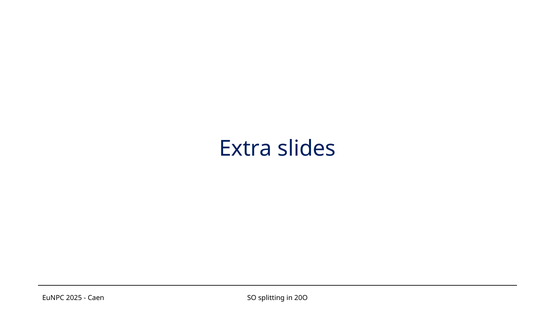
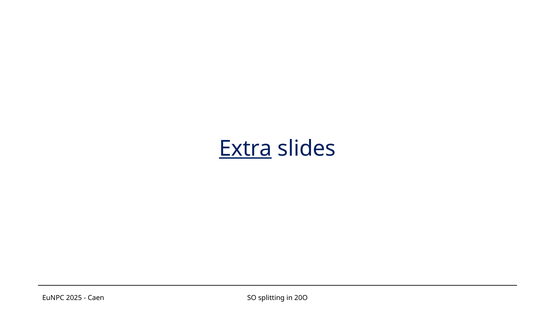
Extra underline: none -> present (245, 149)
